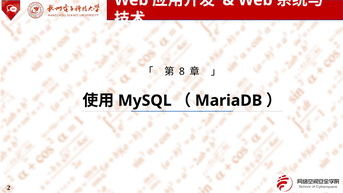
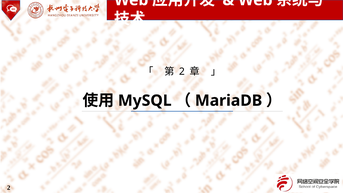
8: 8 -> 2 (182, 71)
